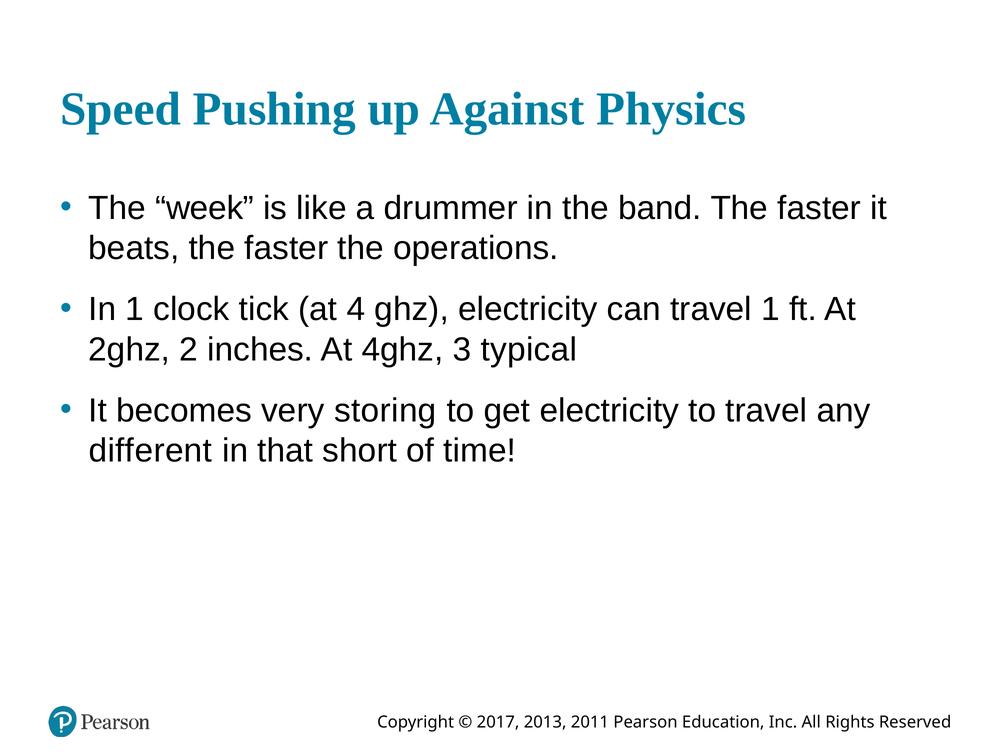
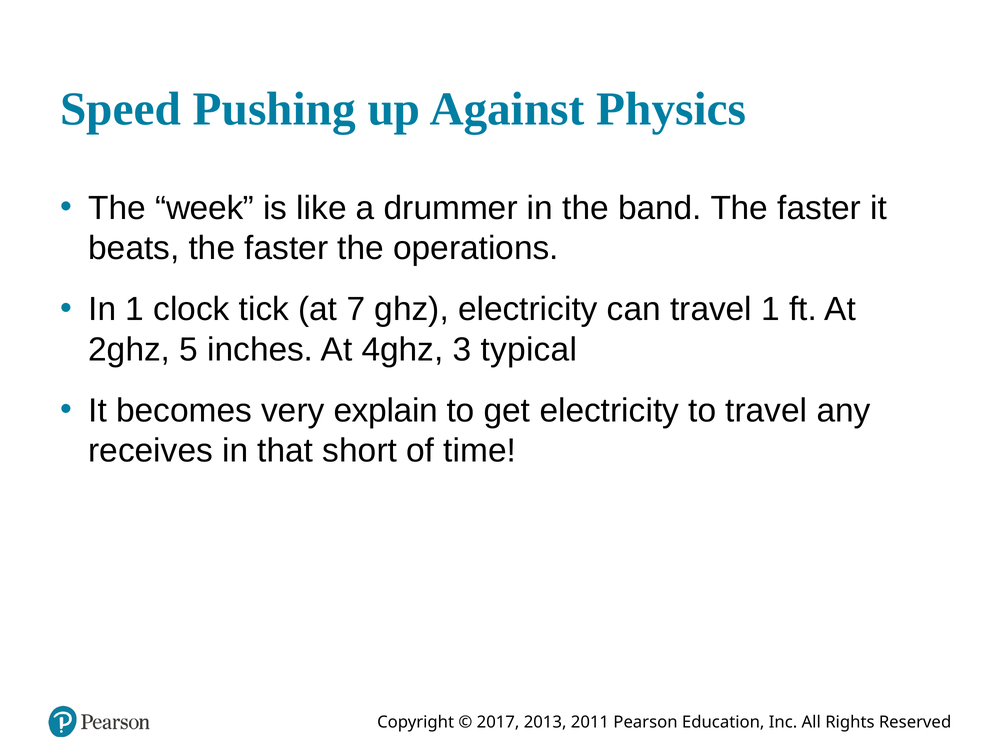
4: 4 -> 7 (356, 309)
2: 2 -> 5 (189, 350)
storing: storing -> explain (386, 411)
different: different -> receives (151, 451)
